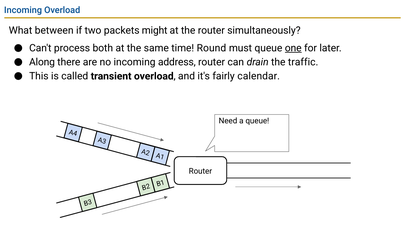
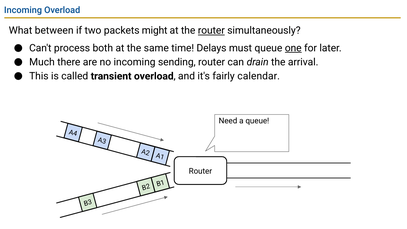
router underline: none -> present (211, 31)
Round: Round -> Delays (212, 48)
Along: Along -> Much (42, 62)
address: address -> sending (177, 62)
traffic: traffic -> arrival (303, 62)
